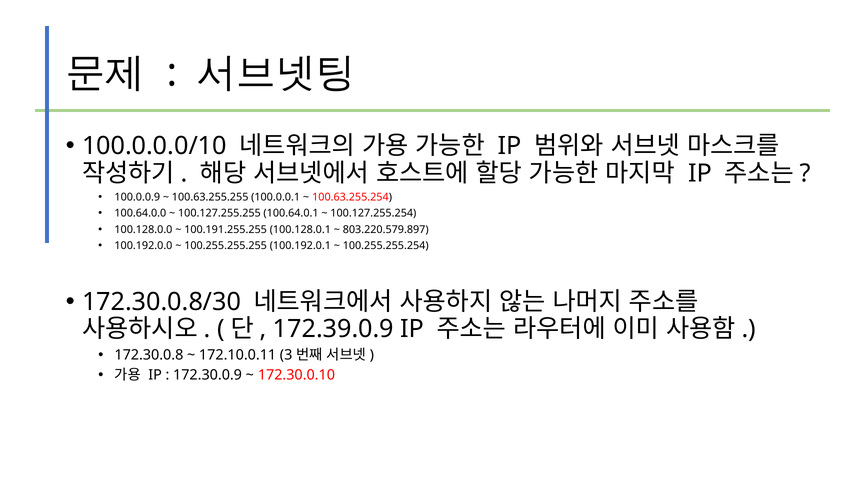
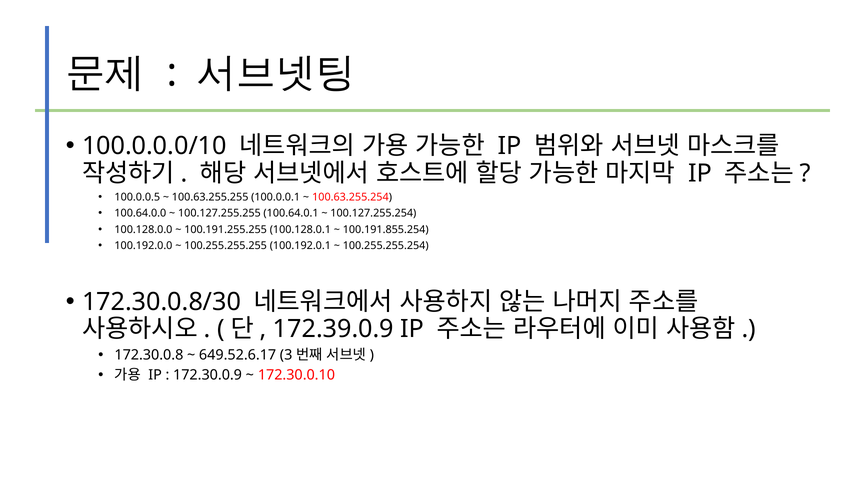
100.0.0.9: 100.0.0.9 -> 100.0.0.5 (137, 197)
803.220.579.897: 803.220.579.897 -> 100.191.855.254 (386, 230)
172.10.0.11: 172.10.0.11 -> 649.52.6.17 (238, 355)
